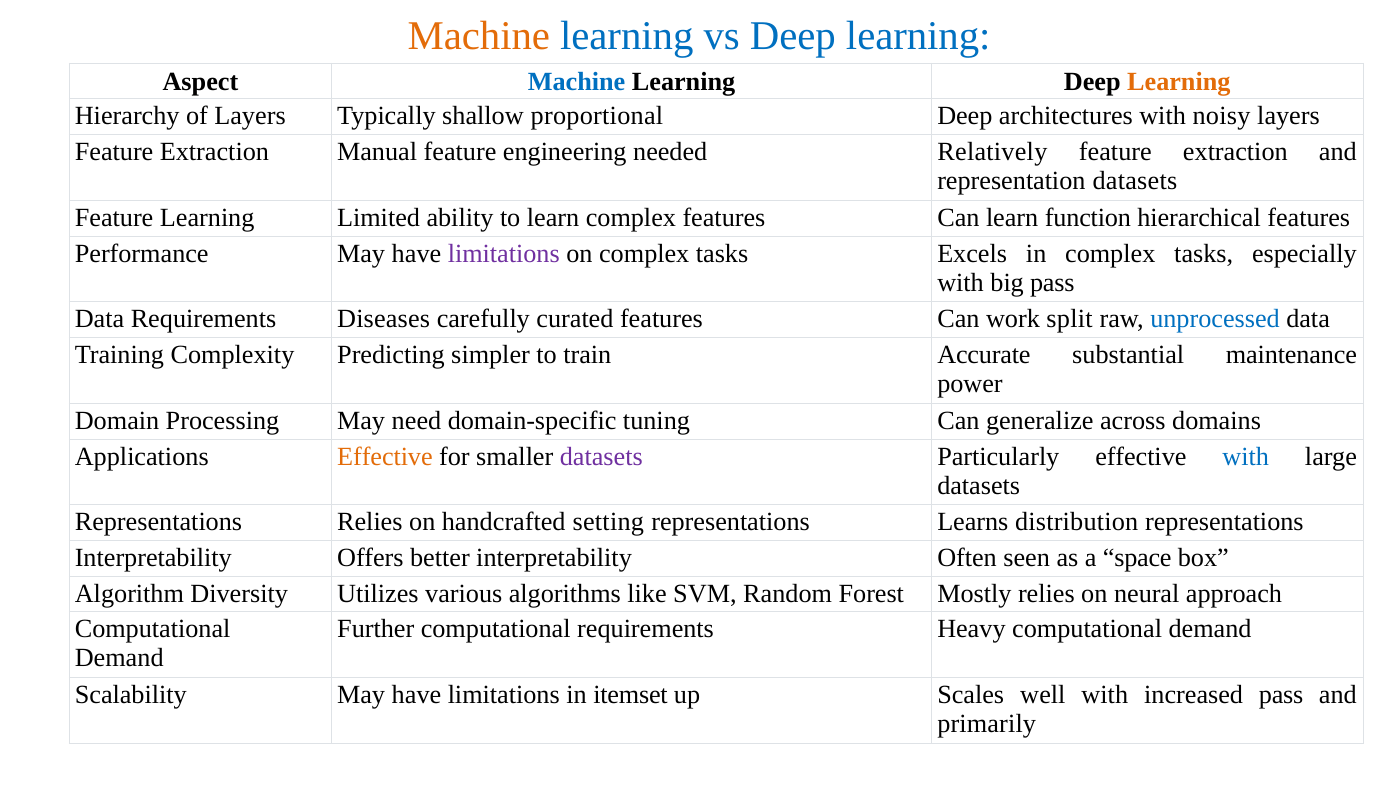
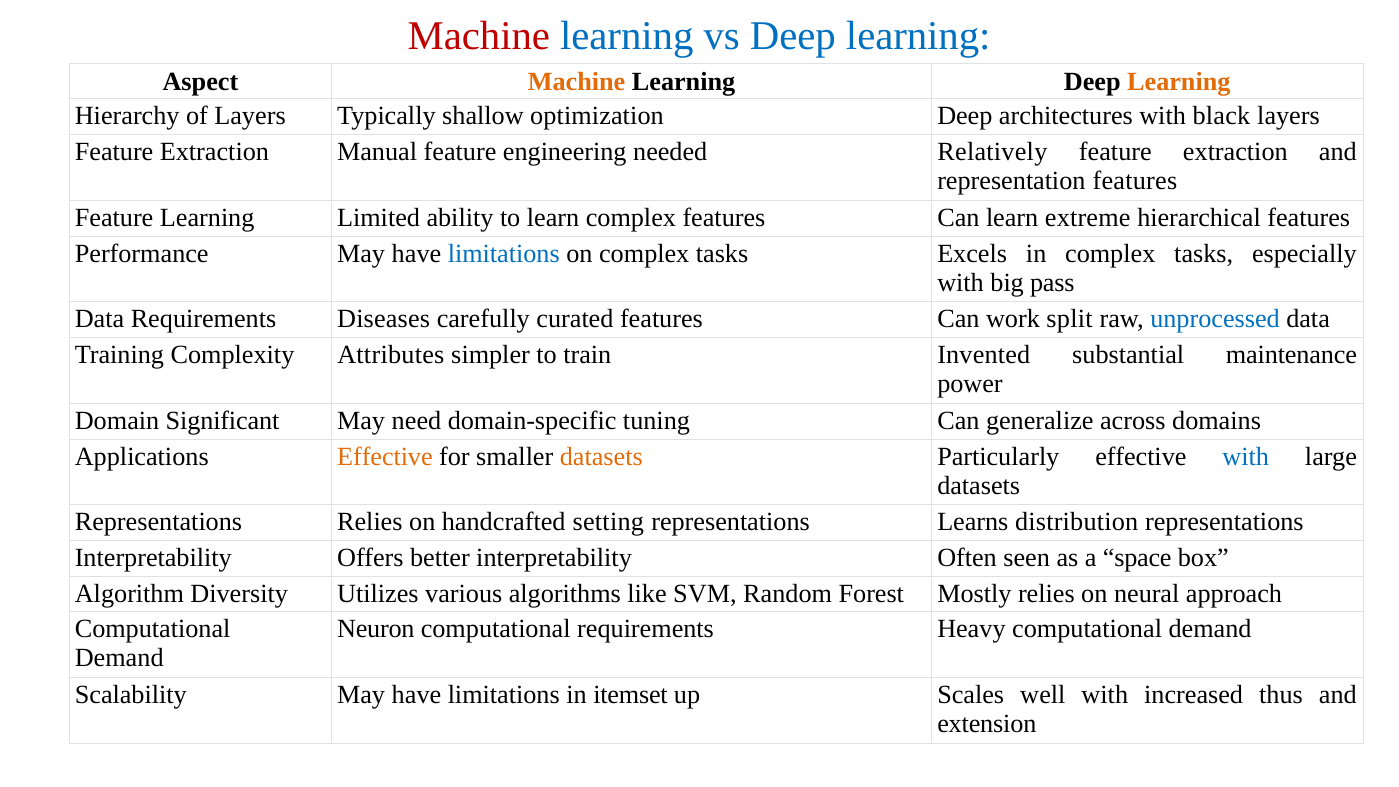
Machine colour: orange -> red (479, 36)
Machine colour: blue -> orange (577, 82)
proportional: proportional -> optimization (597, 116)
noisy: noisy -> black (1221, 116)
representation datasets: datasets -> features (1135, 181)
function: function -> extreme (1088, 218)
limitations colour: purple -> blue (504, 253)
Predicting: Predicting -> Attributes (391, 355)
Accurate: Accurate -> Invented (984, 355)
Processing: Processing -> Significant (223, 421)
datasets colour: purple -> orange (601, 456)
Further: Further -> Neuron (376, 629)
increased pass: pass -> thus (1281, 695)
primarily: primarily -> extension (987, 724)
